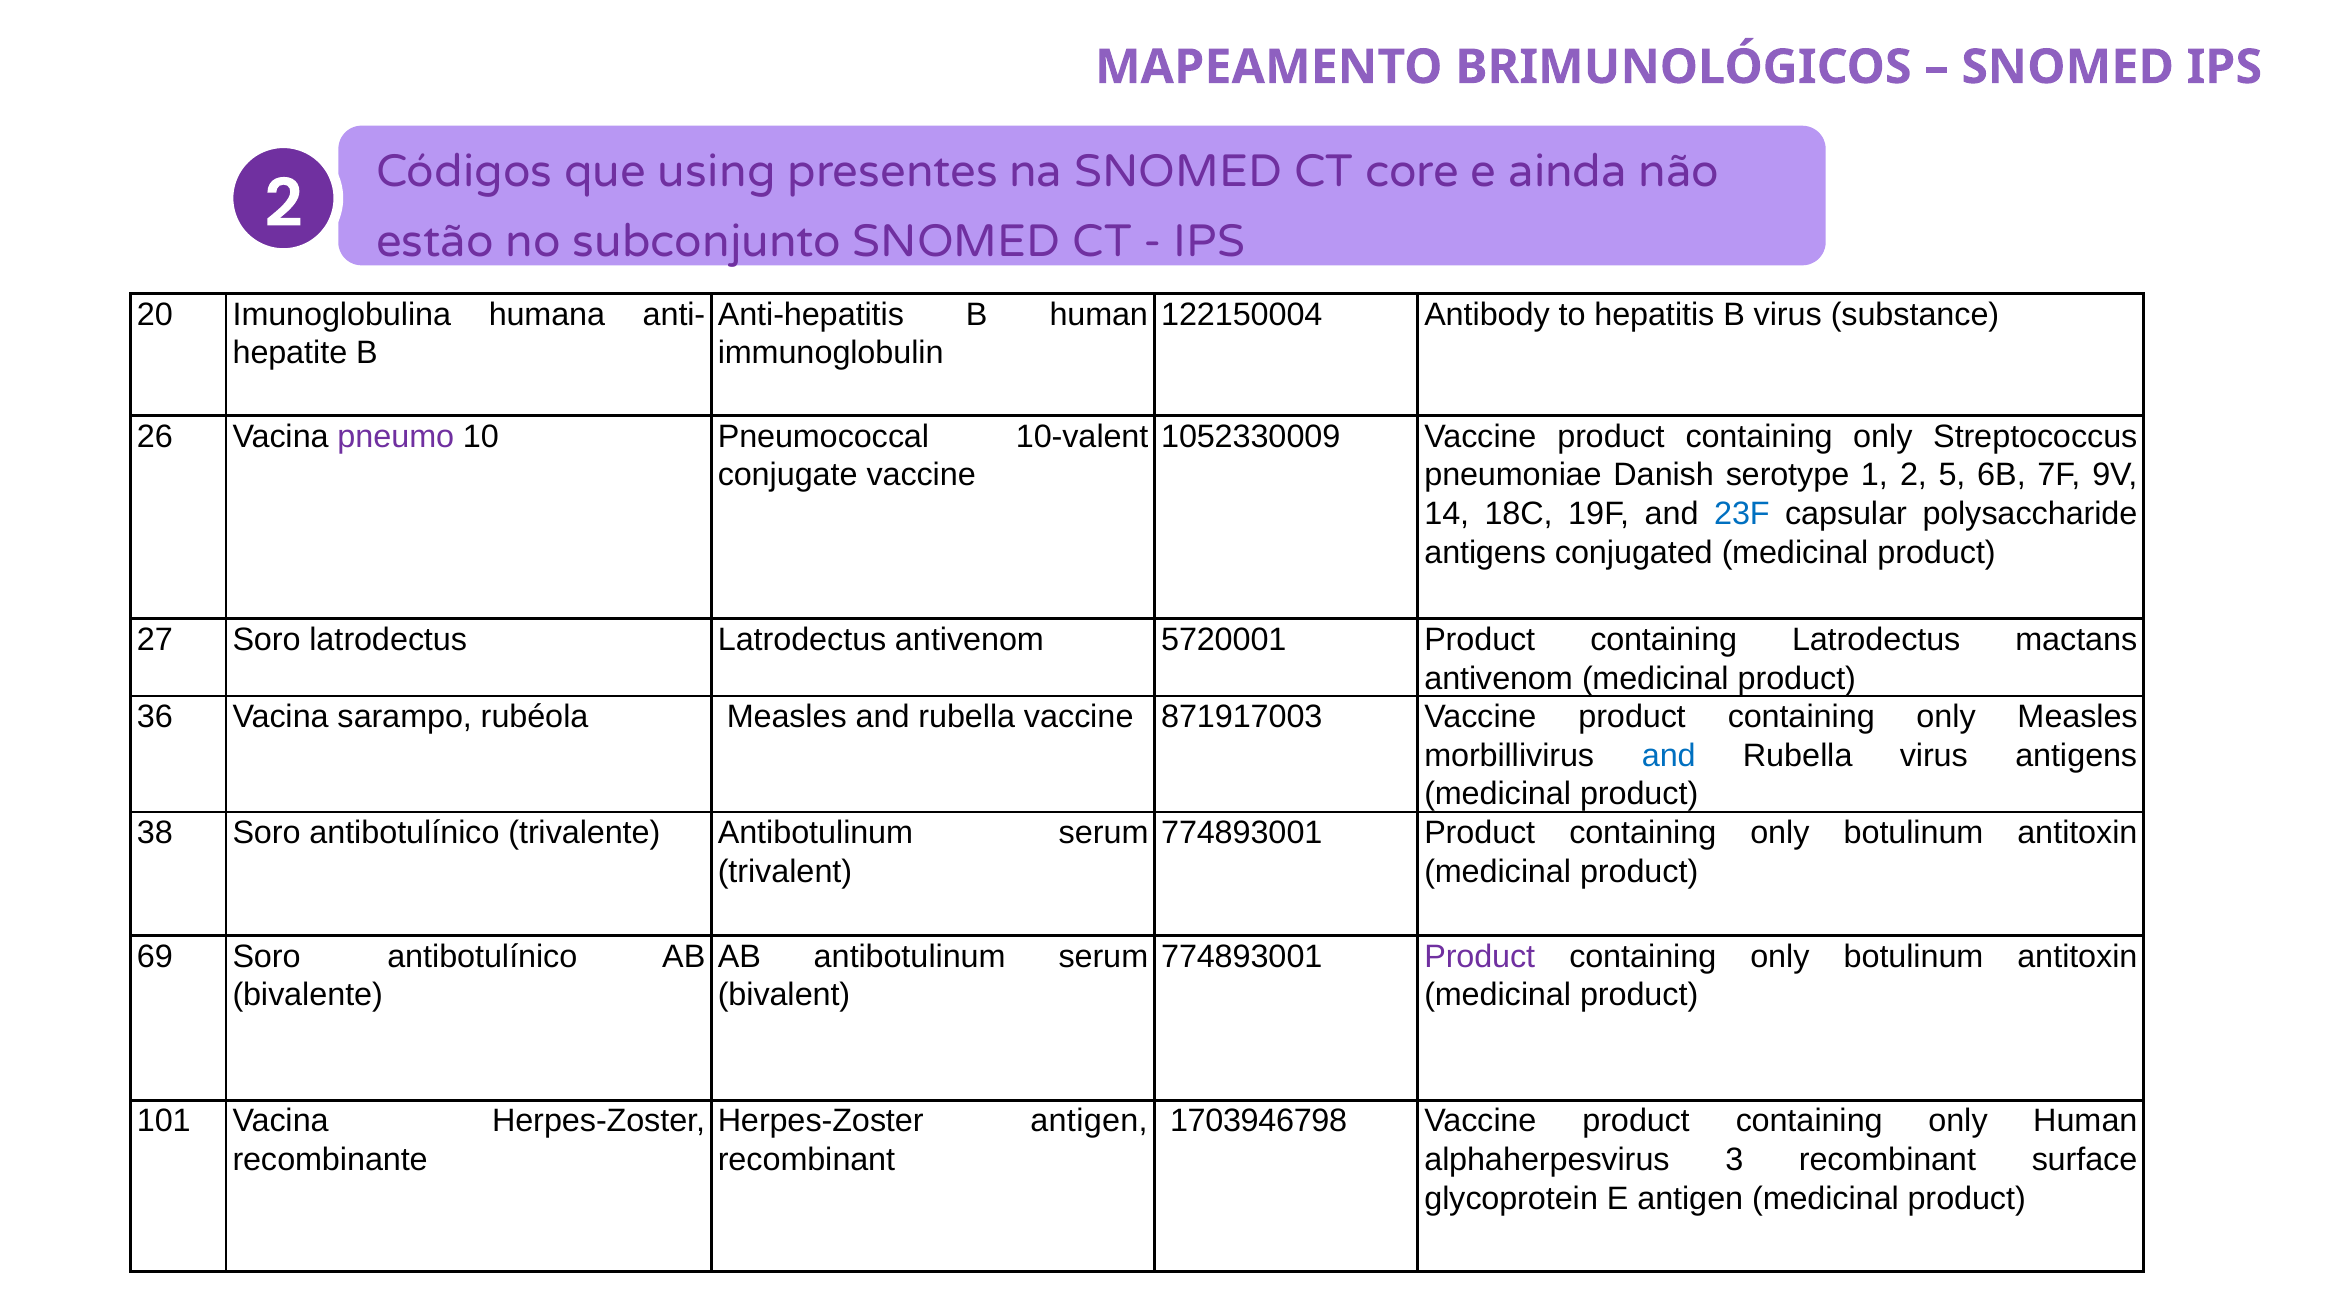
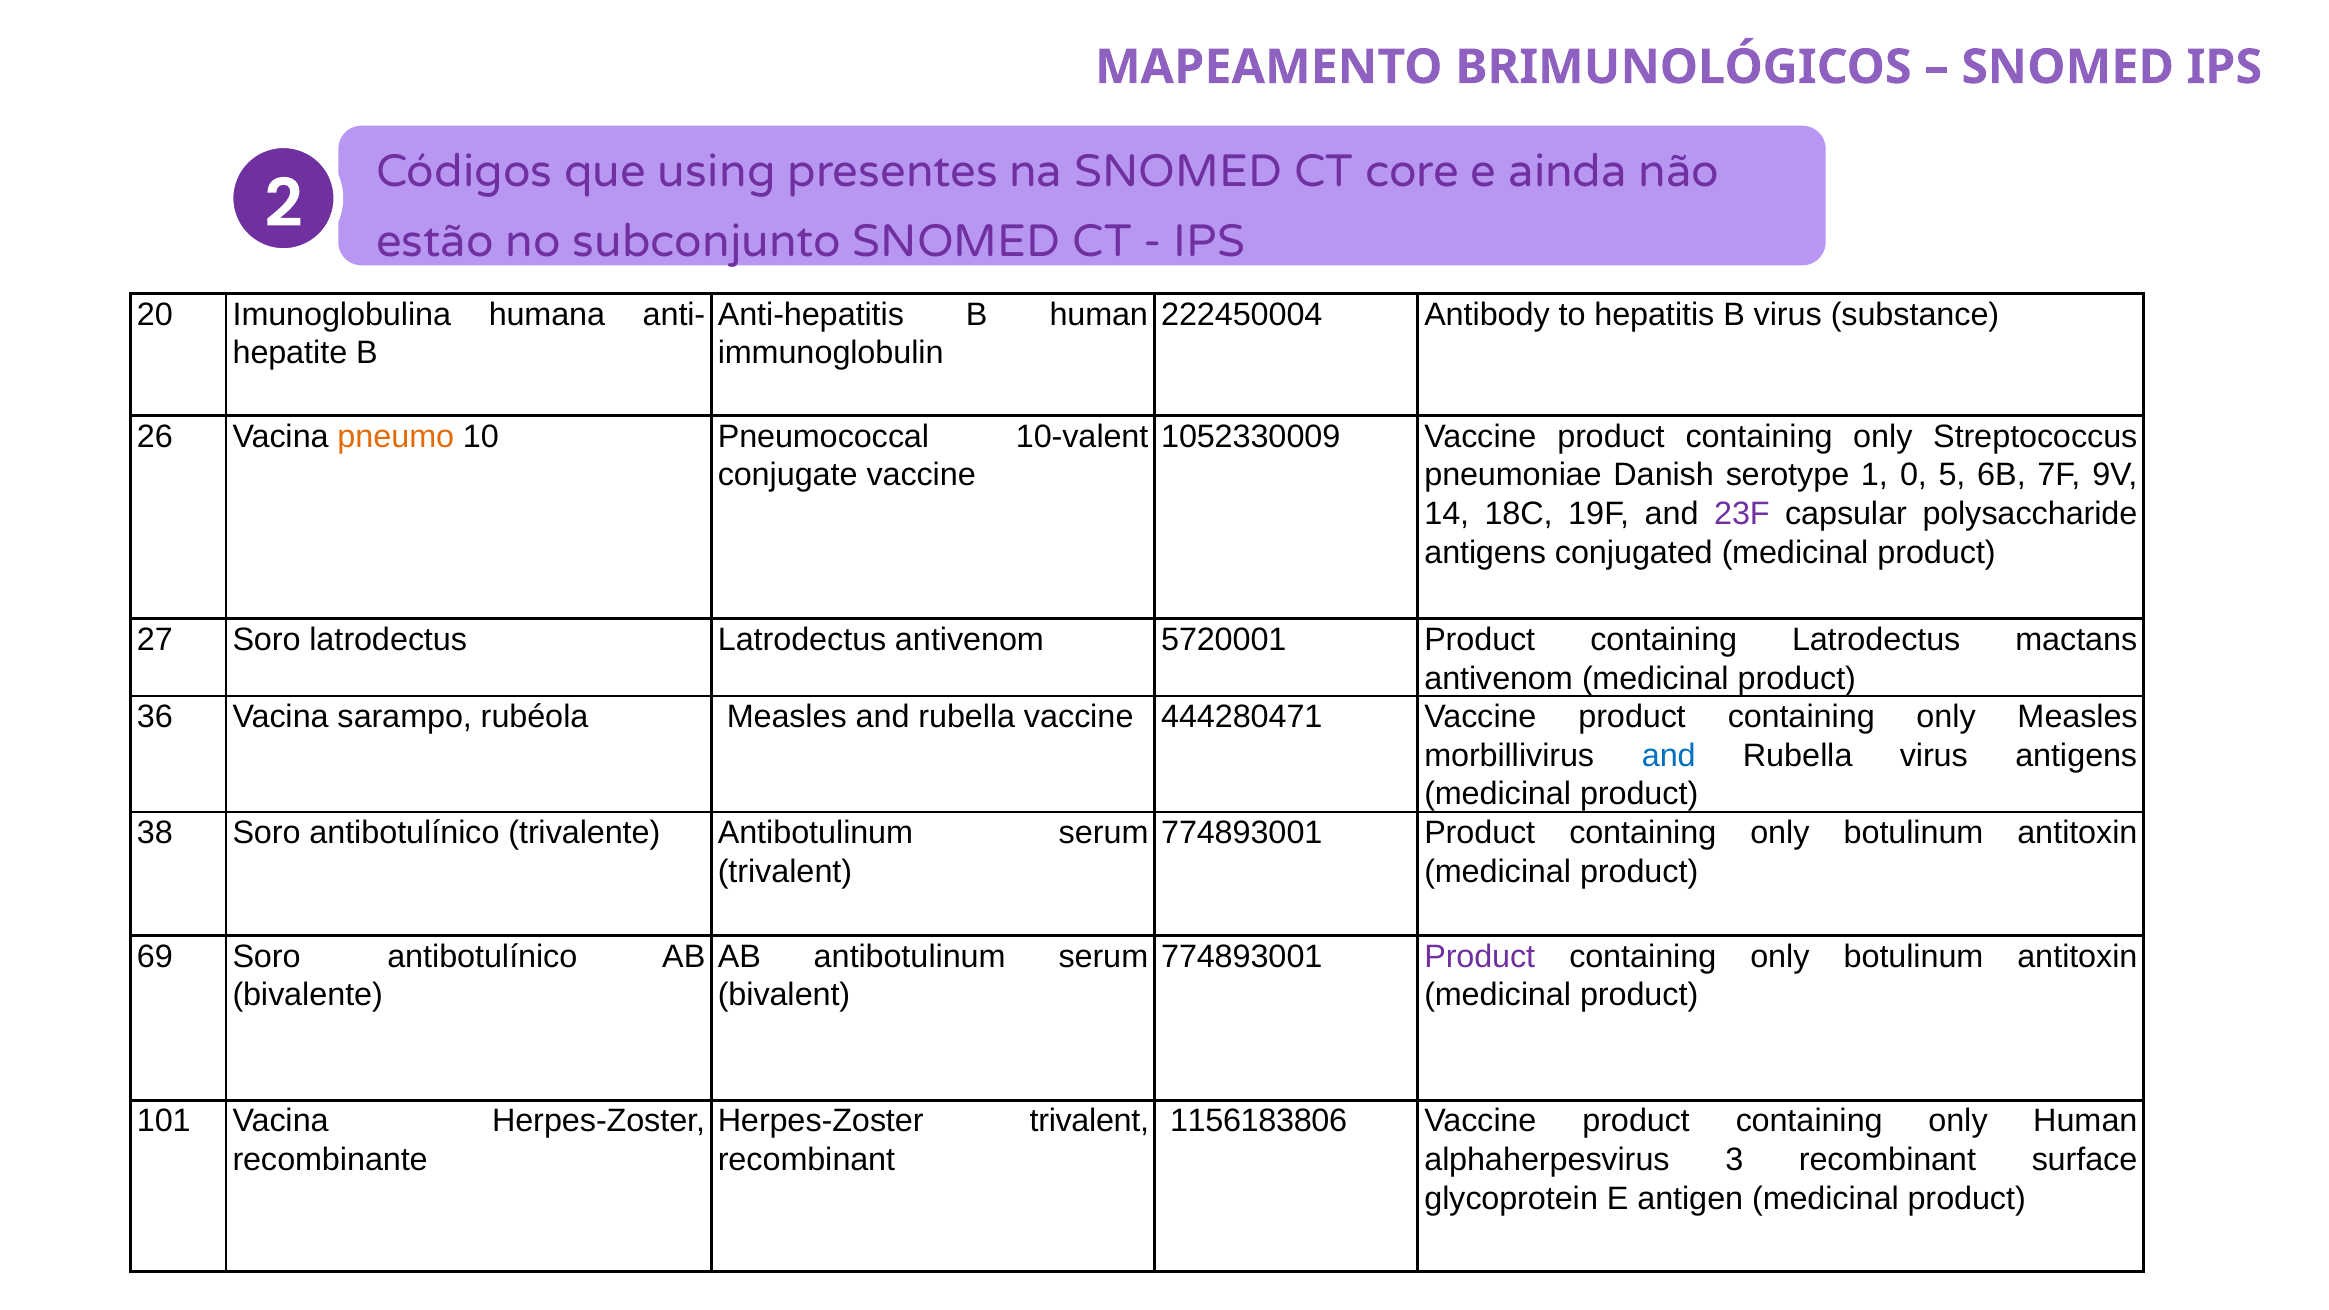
122150004: 122150004 -> 222450004 (1242, 314)
pneumo colour: purple -> orange (396, 437)
1 2: 2 -> 0 (1914, 475)
23F colour: blue -> purple (1742, 514)
871917003: 871917003 -> 444280471 (1242, 717)
Herpes-Zoster antigen: antigen -> trivalent (1089, 1121)
1703946798: 1703946798 -> 1156183806 (1259, 1121)
